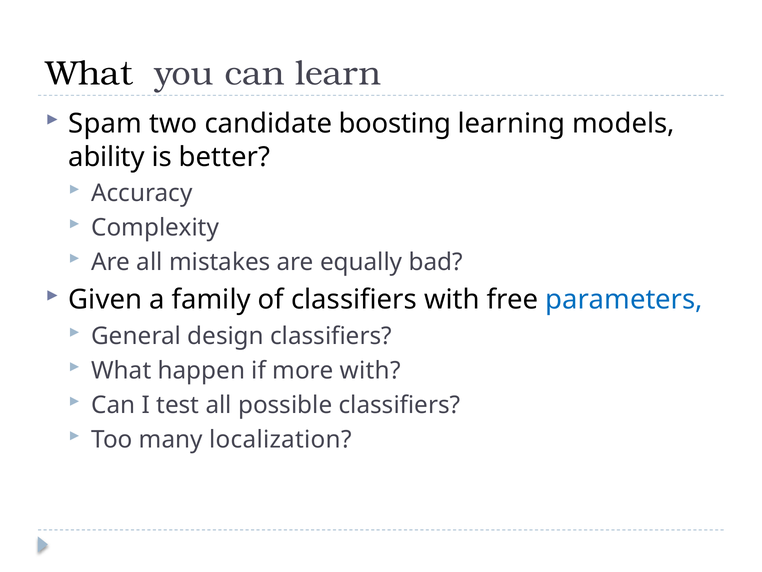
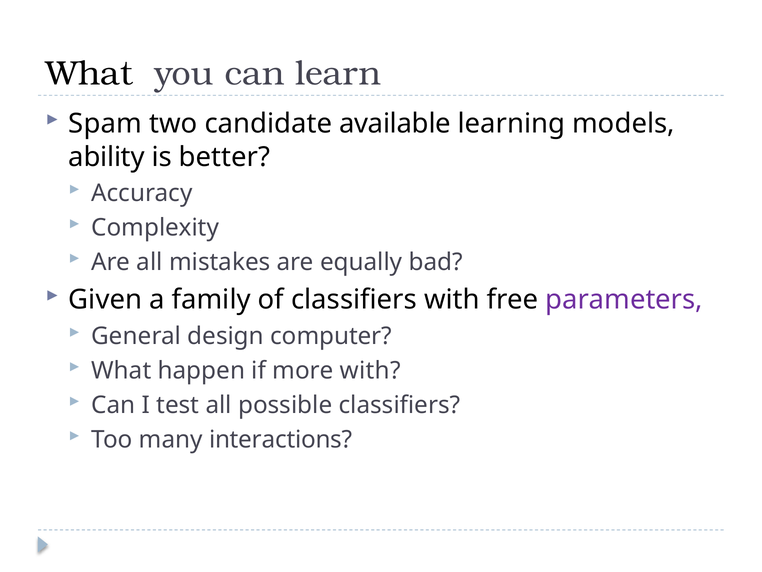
boosting: boosting -> available (395, 124)
parameters colour: blue -> purple (624, 300)
design classifiers: classifiers -> computer (331, 336)
localization: localization -> interactions (281, 439)
